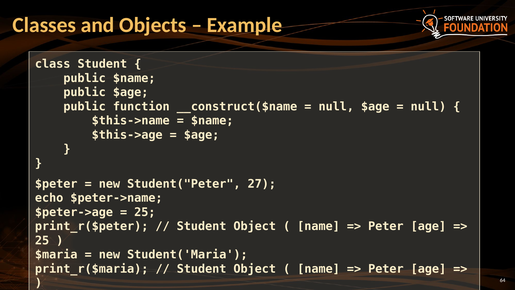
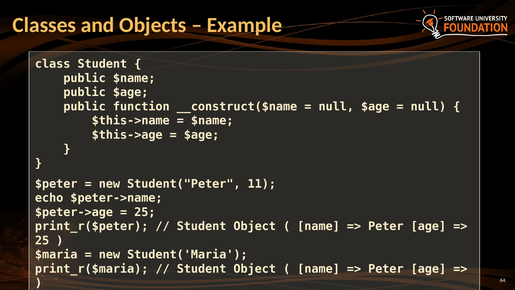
27: 27 -> 11 (262, 184)
